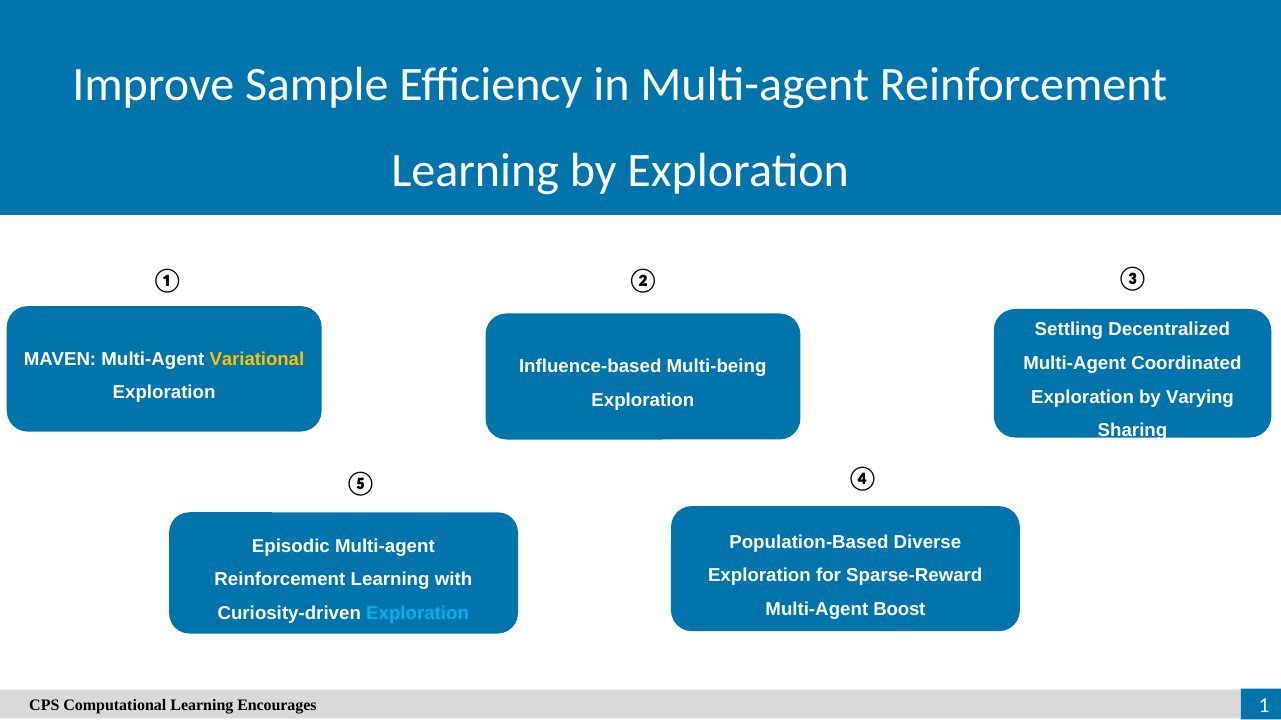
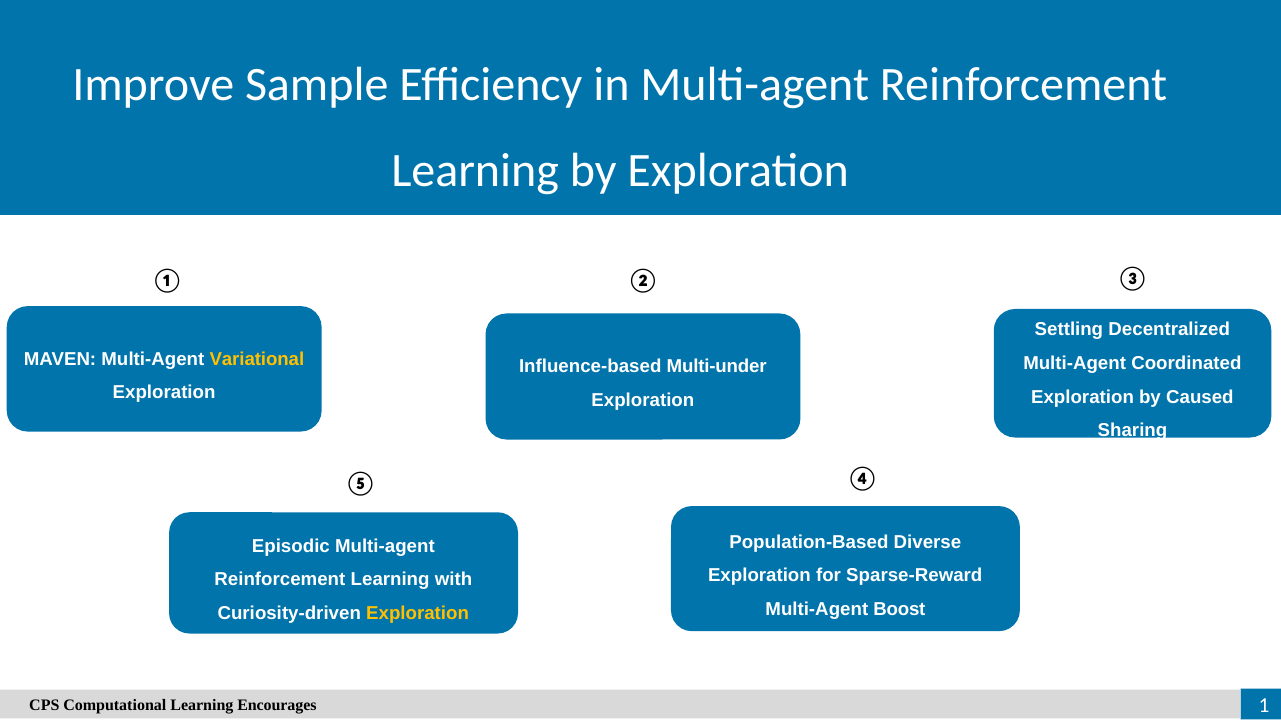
Multi-being: Multi-being -> Multi-under (717, 367)
Varying: Varying -> Caused (1200, 397)
Exploration colour: light blue -> yellow (418, 614)
